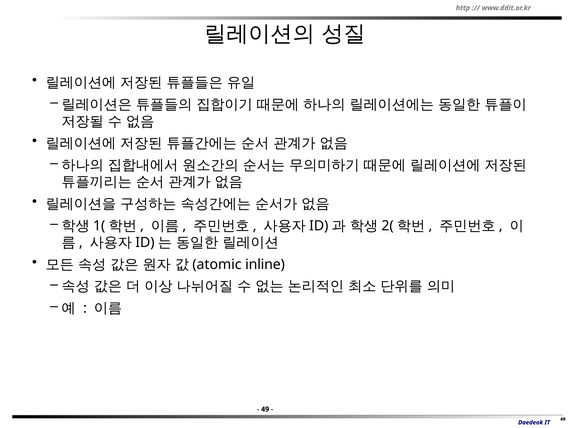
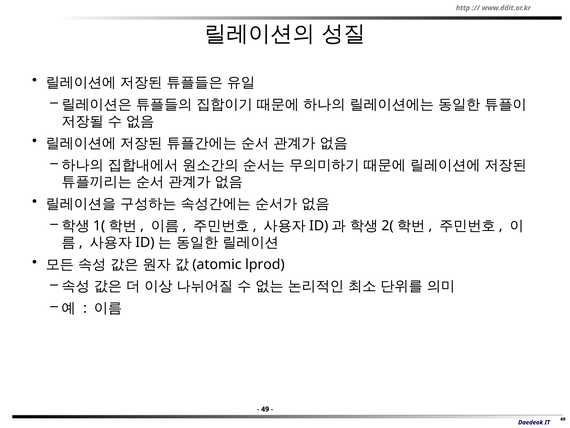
inline: inline -> lprod (265, 264)
